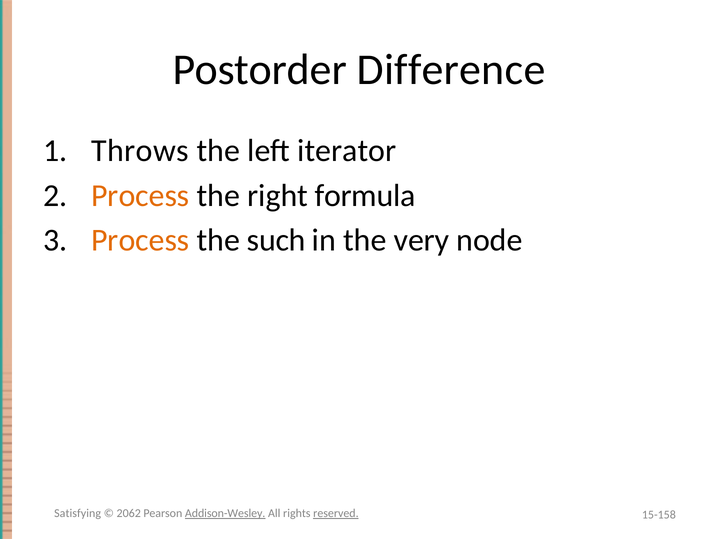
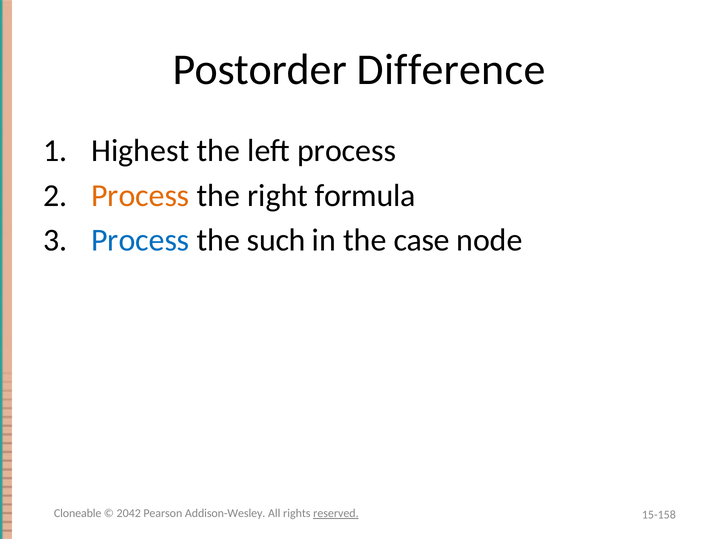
Throws: Throws -> Highest (140, 151)
left iterator: iterator -> process (347, 151)
Process colour: orange -> blue (140, 240)
very: very -> case (422, 240)
Satisfying: Satisfying -> Cloneable (78, 514)
2062: 2062 -> 2042 (129, 514)
Addison-Wesley underline: present -> none (225, 514)
